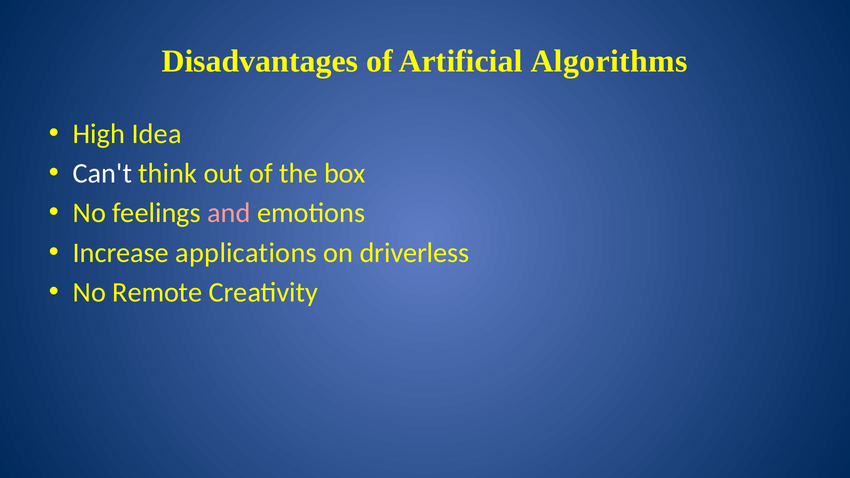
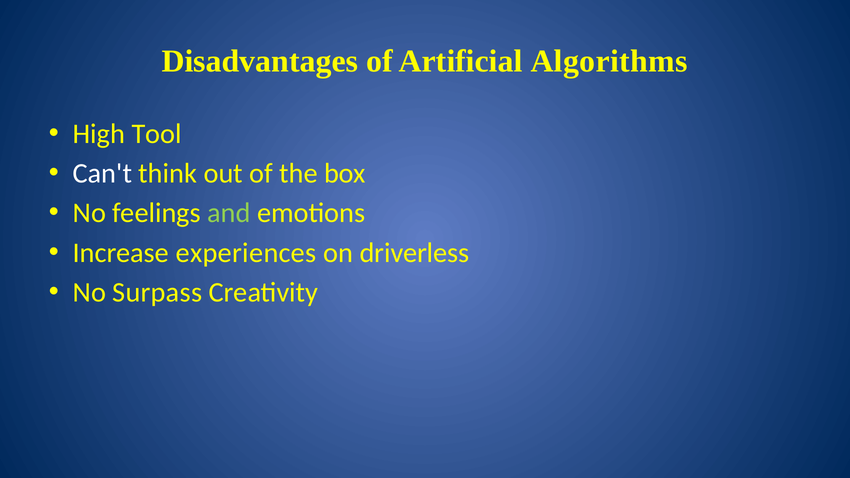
Idea: Idea -> Tool (157, 134)
and colour: pink -> light green (229, 213)
applications: applications -> experiences (246, 253)
Remote: Remote -> Surpass (157, 292)
